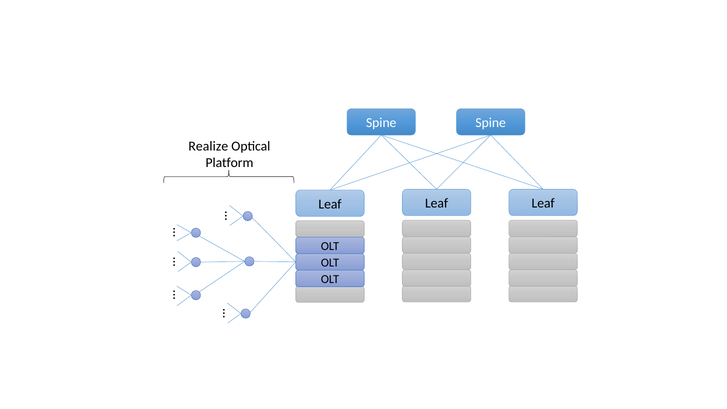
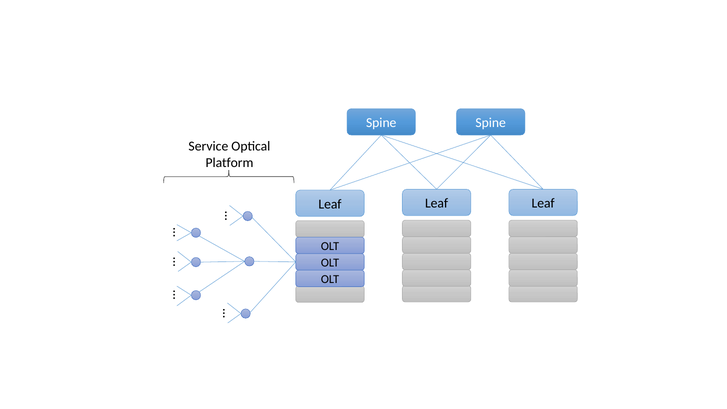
Realize: Realize -> Service (208, 146)
